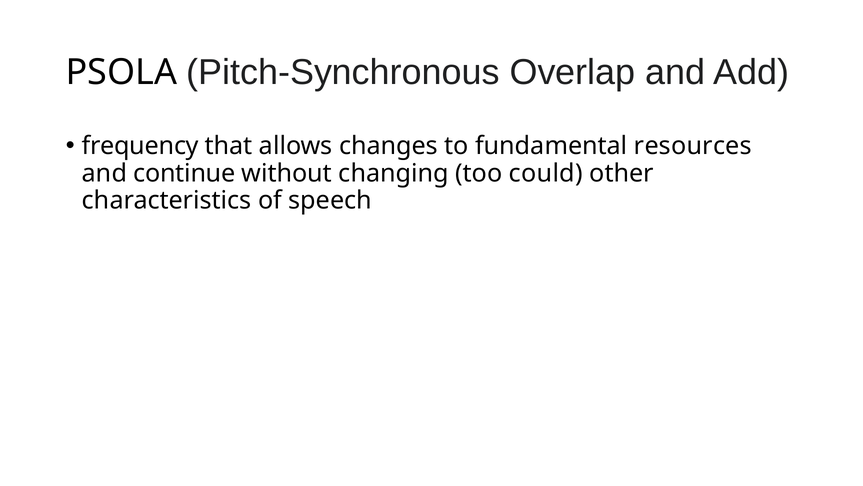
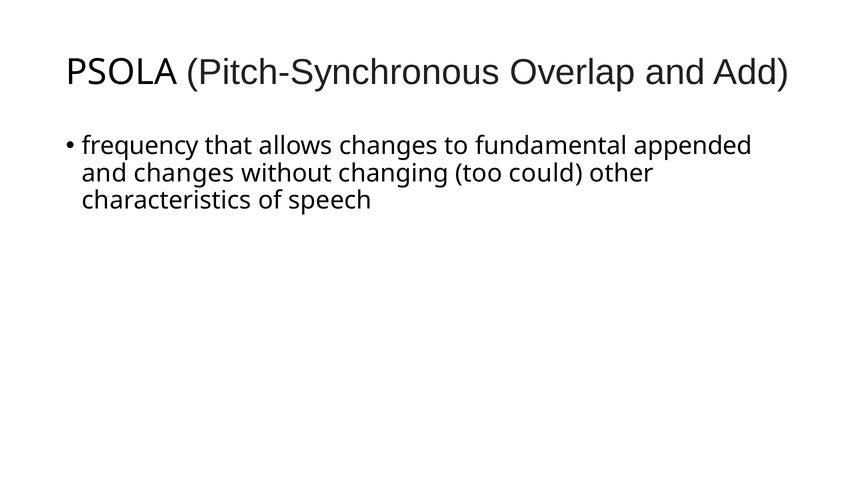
resources: resources -> appended (693, 146)
and continue: continue -> changes (184, 173)
